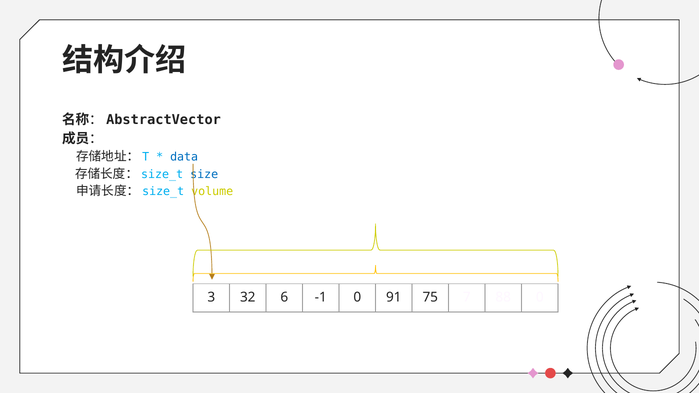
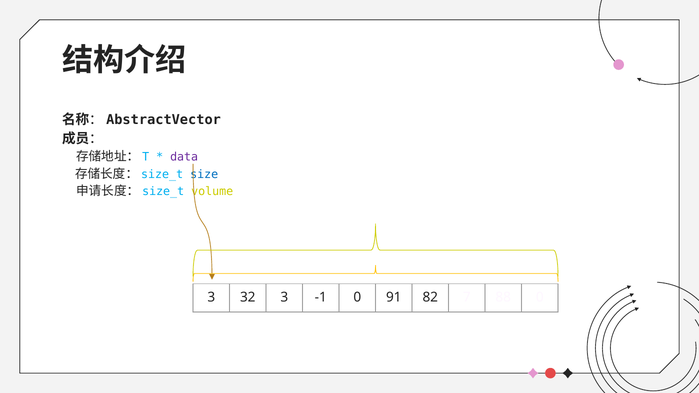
data colour: blue -> purple (184, 157)
32 6: 6 -> 3 (284, 297)
75: 75 -> 82 (430, 297)
